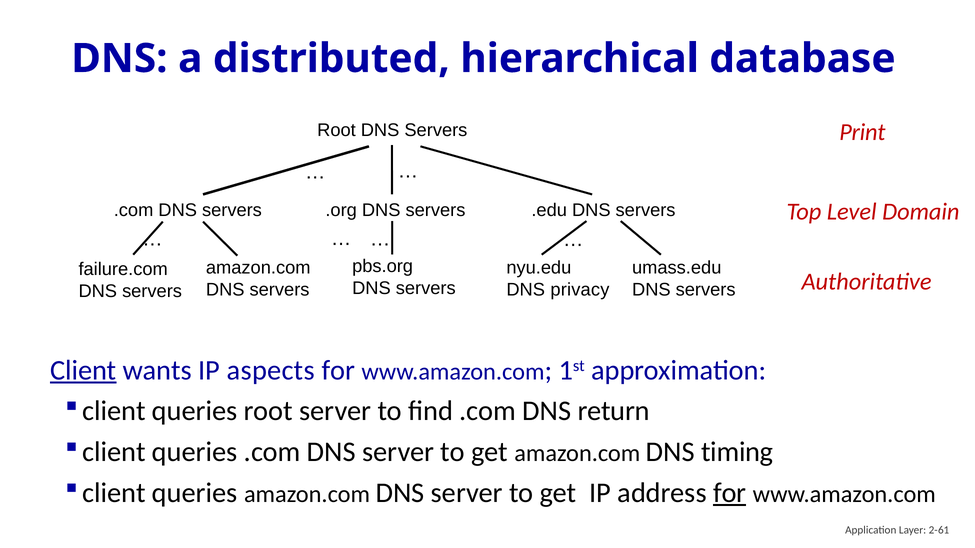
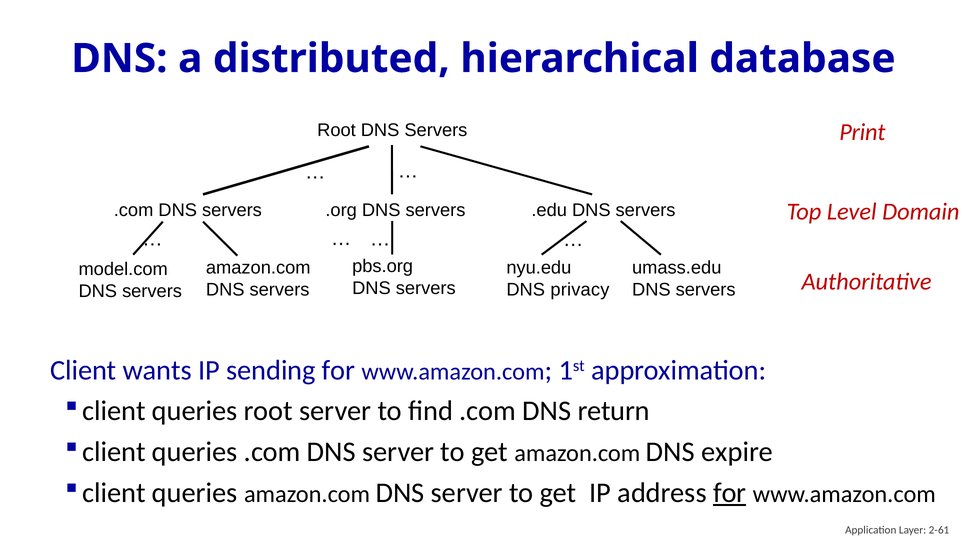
failure.com: failure.com -> model.com (123, 270)
Client underline: present -> none (83, 371)
aspects: aspects -> sending (271, 371)
timing: timing -> expire (737, 452)
